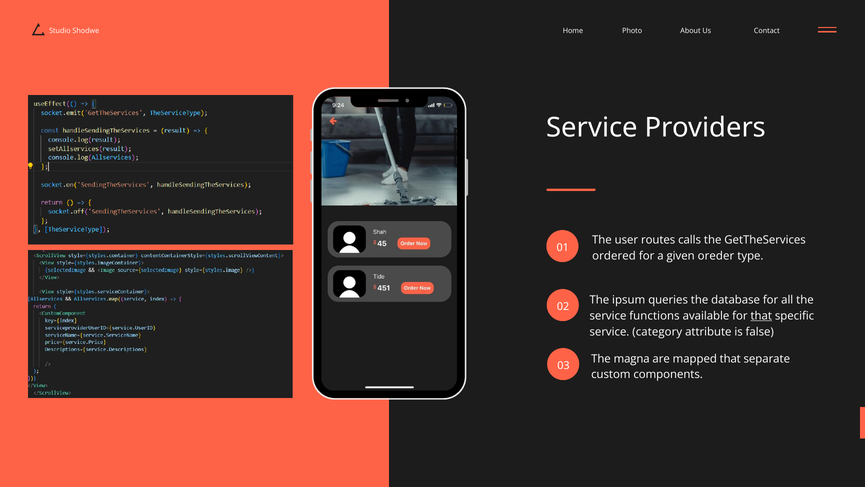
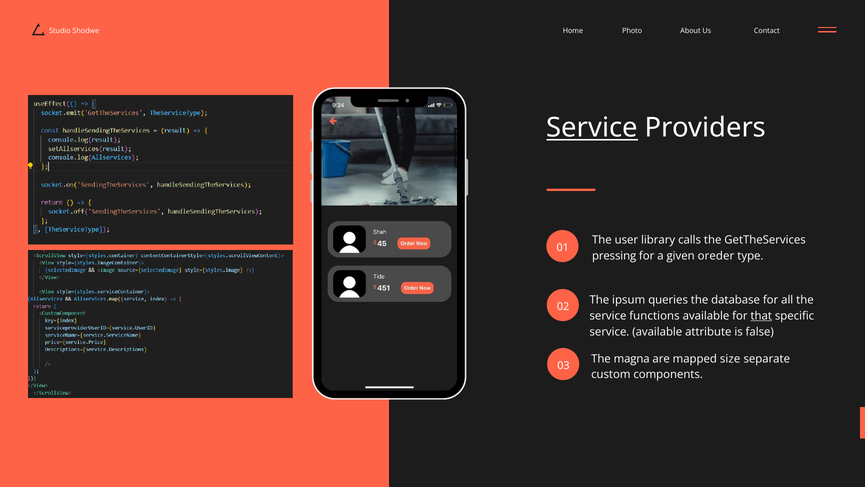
Service underline: none -> present (592, 128)
routes: routes -> library (658, 240)
ordered: ordered -> pressing (614, 256)
service category: category -> available (657, 332)
mapped that: that -> size (730, 358)
